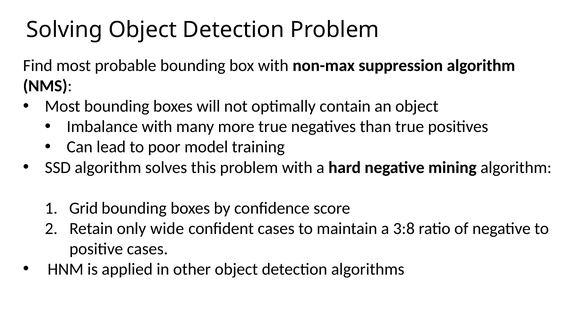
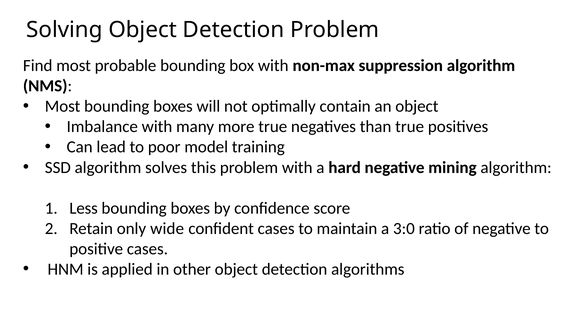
Grid: Grid -> Less (84, 208)
3:8: 3:8 -> 3:0 (404, 229)
